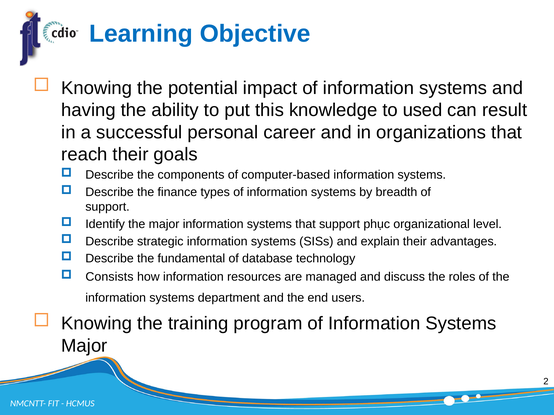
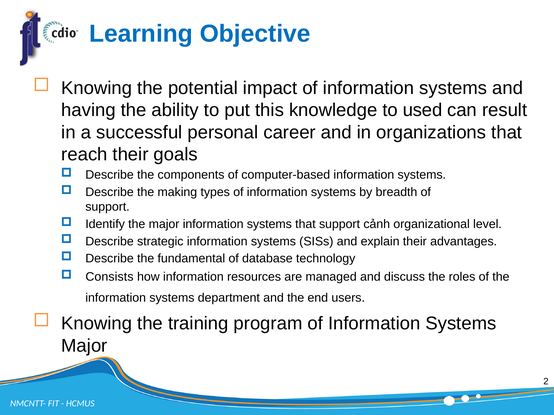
finance: finance -> making (177, 192)
phục: phục -> cảnh (377, 224)
